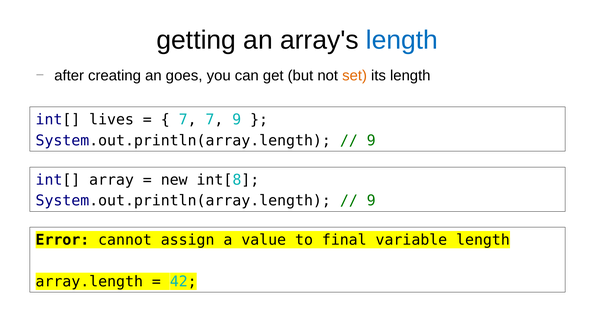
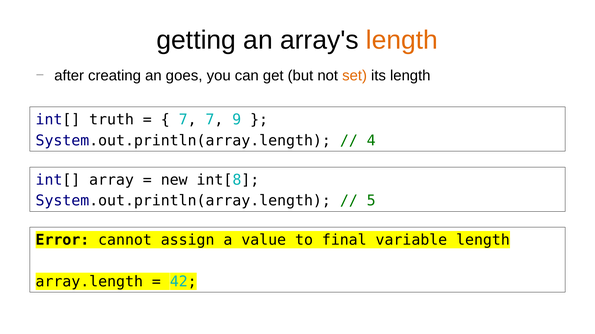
length colour: blue -> orange (402, 40)
lives: lives -> truth (112, 120)
9: 9 -> 4 (371, 141)
9: 9 -> 5 (371, 201)
